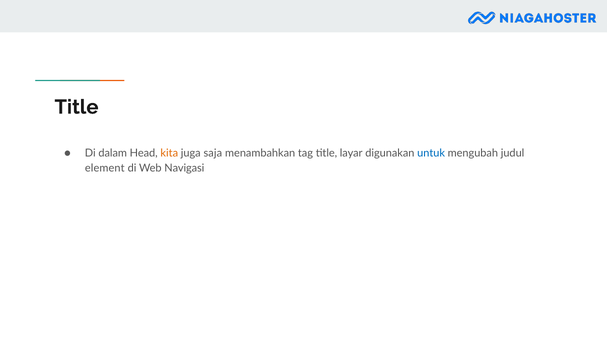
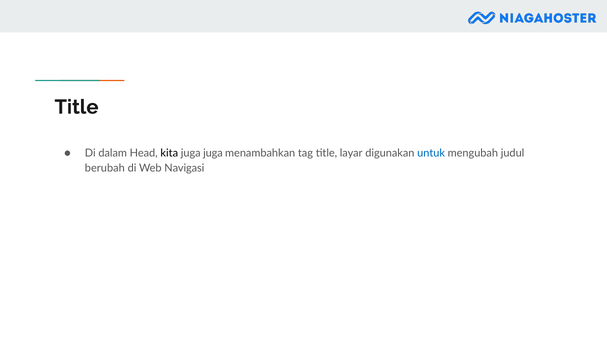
kita colour: orange -> black (169, 153)
juga saja: saja -> juga (213, 153)
element: element -> berubah (105, 168)
